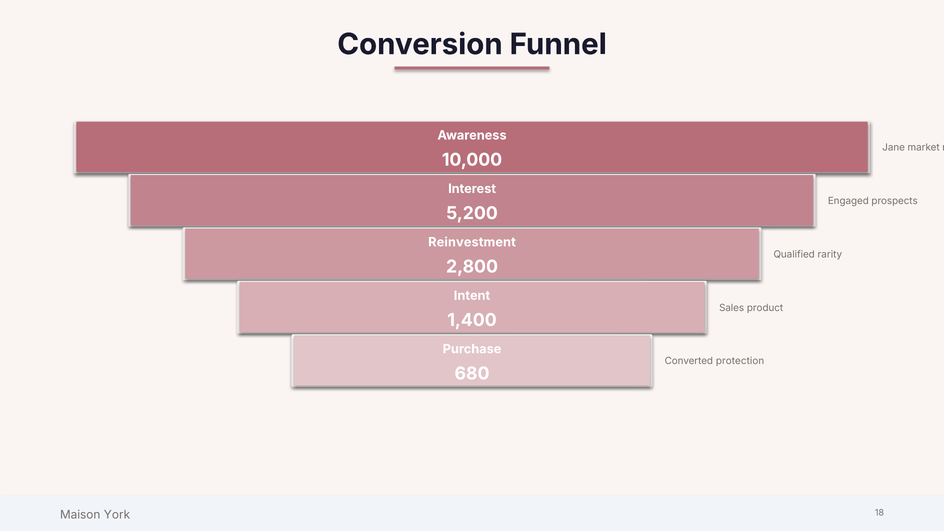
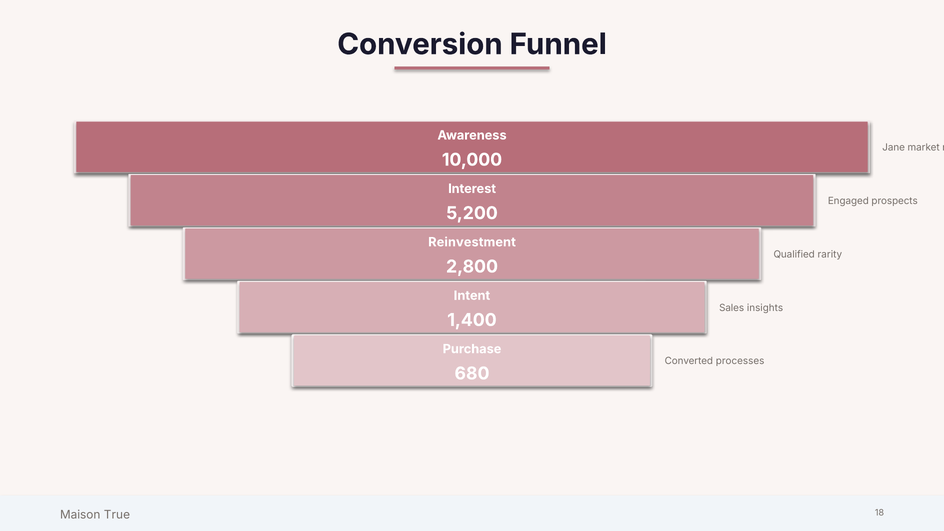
product: product -> insights (765, 308)
protection: protection -> processes (740, 361)
York: York -> True (117, 515)
